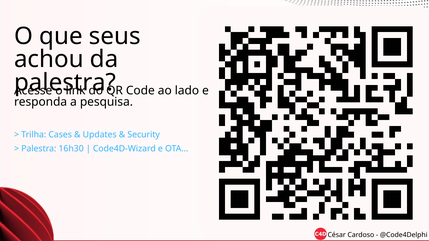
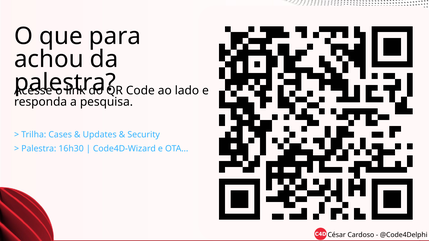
seus: seus -> para (115, 36)
